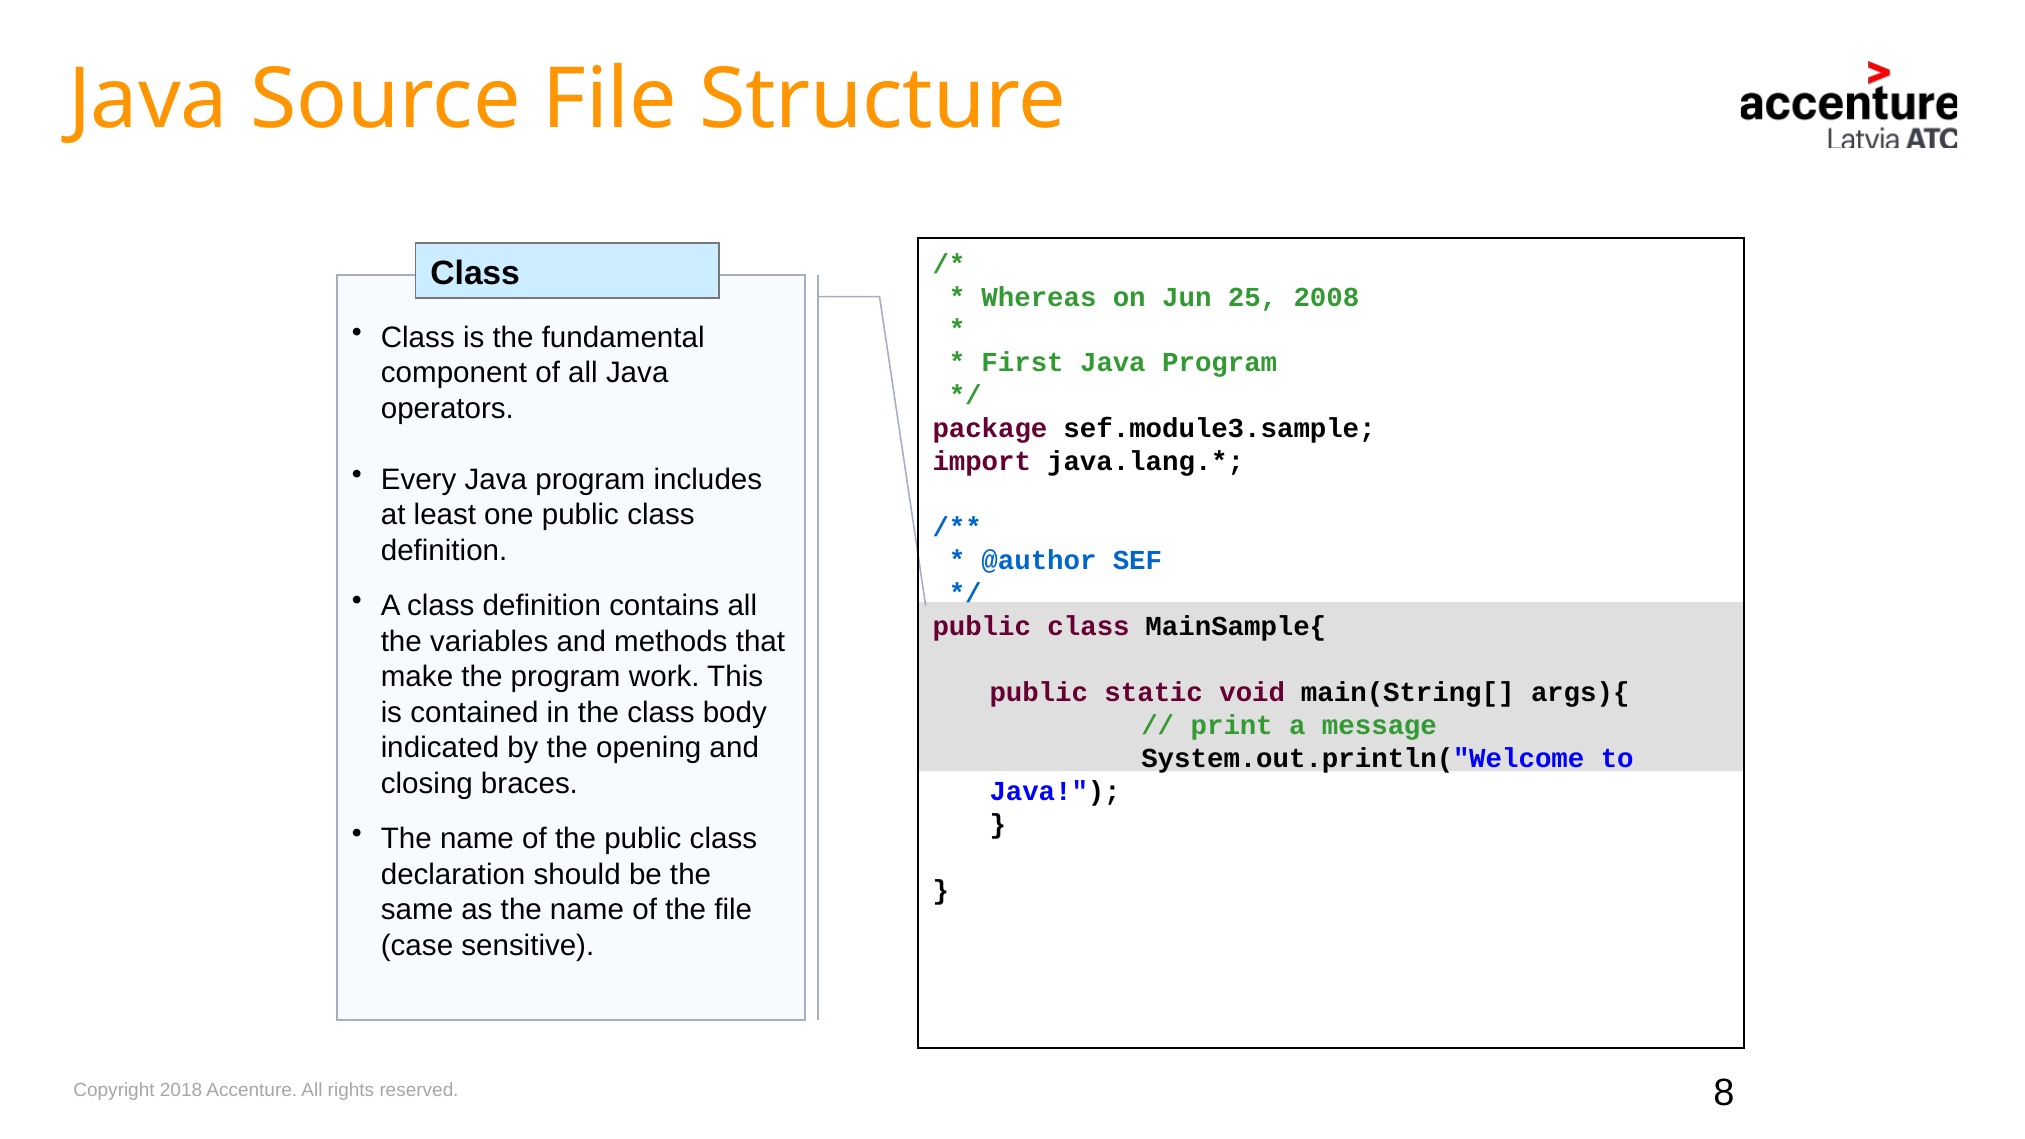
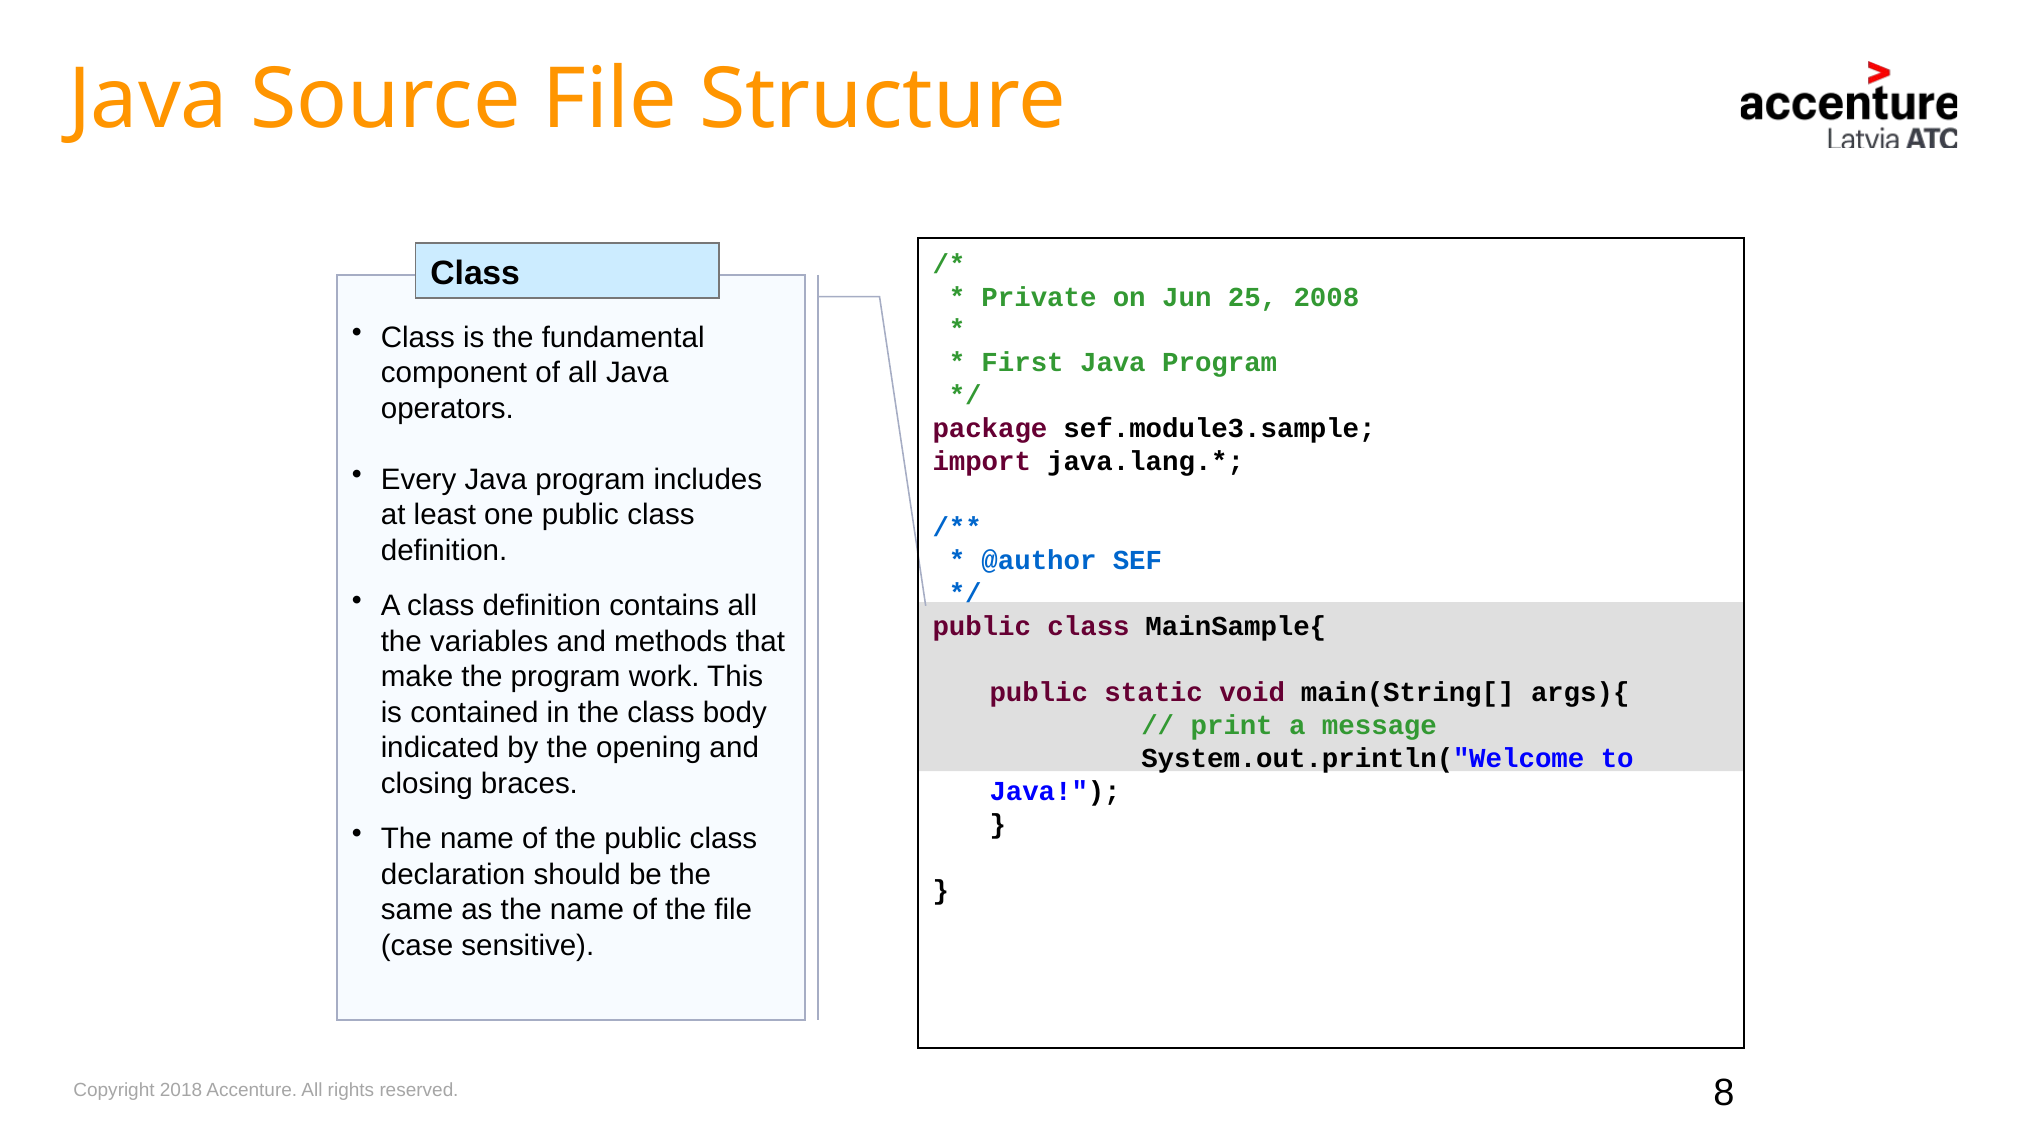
Whereas: Whereas -> Private (1039, 297)
